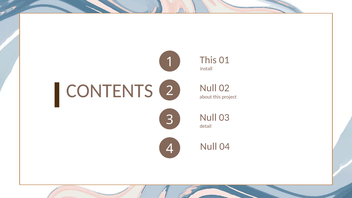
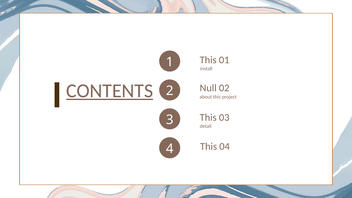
CONTENTS underline: none -> present (110, 91)
Null: Null -> This (208, 117)
Null: Null -> This (209, 146)
